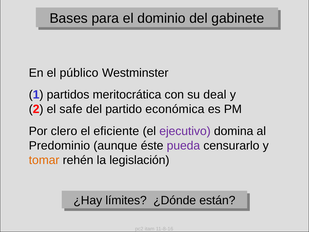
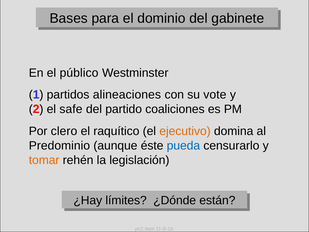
meritocrática: meritocrática -> alineaciones (127, 95)
deal: deal -> vote (215, 95)
económica: económica -> coaliciones (175, 109)
eficiente: eficiente -> raquítico (116, 131)
ejecutivo colour: purple -> orange (185, 131)
pueda colour: purple -> blue (183, 145)
